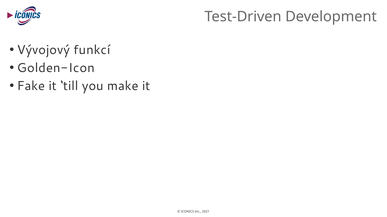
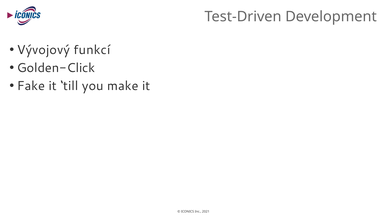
Golden-Icon: Golden-Icon -> Golden-Click (56, 68)
